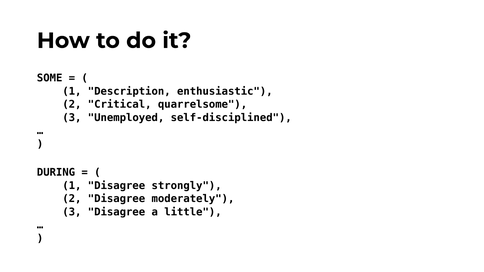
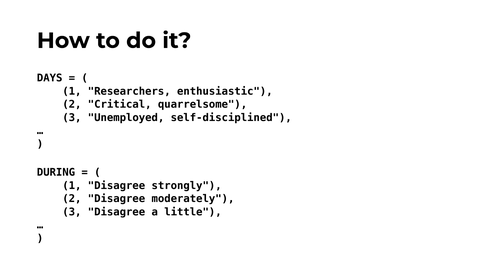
SOME: SOME -> DAYS (50, 78)
Description: Description -> Researchers (129, 91)
